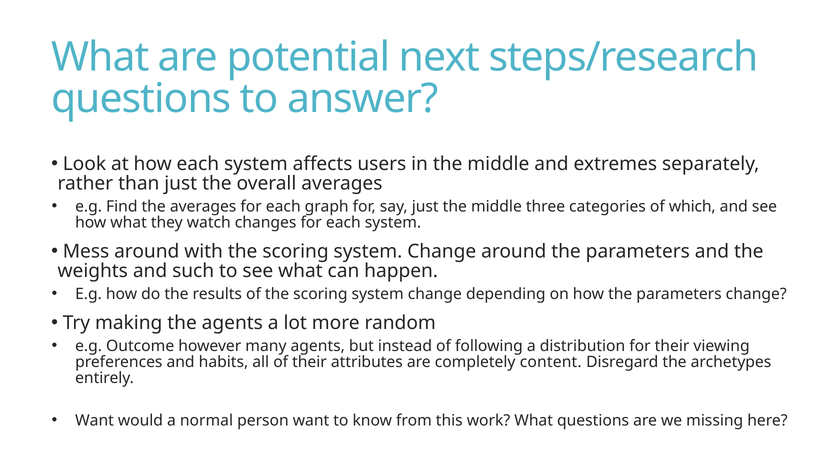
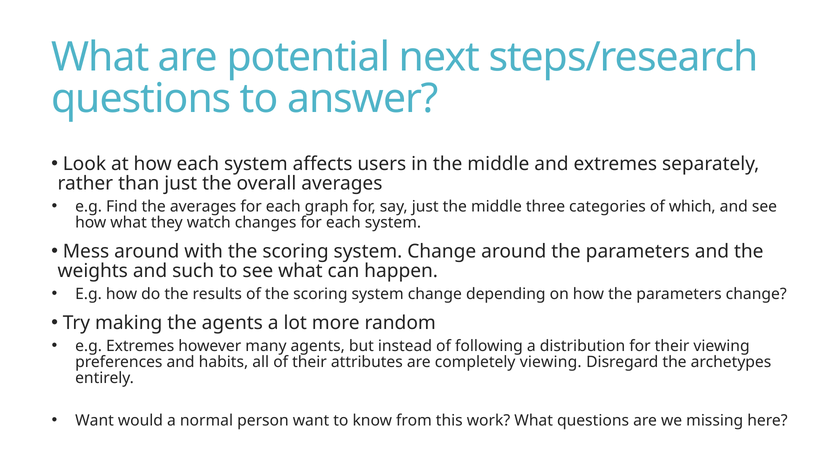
e.g Outcome: Outcome -> Extremes (140, 346)
completely content: content -> viewing (551, 362)
